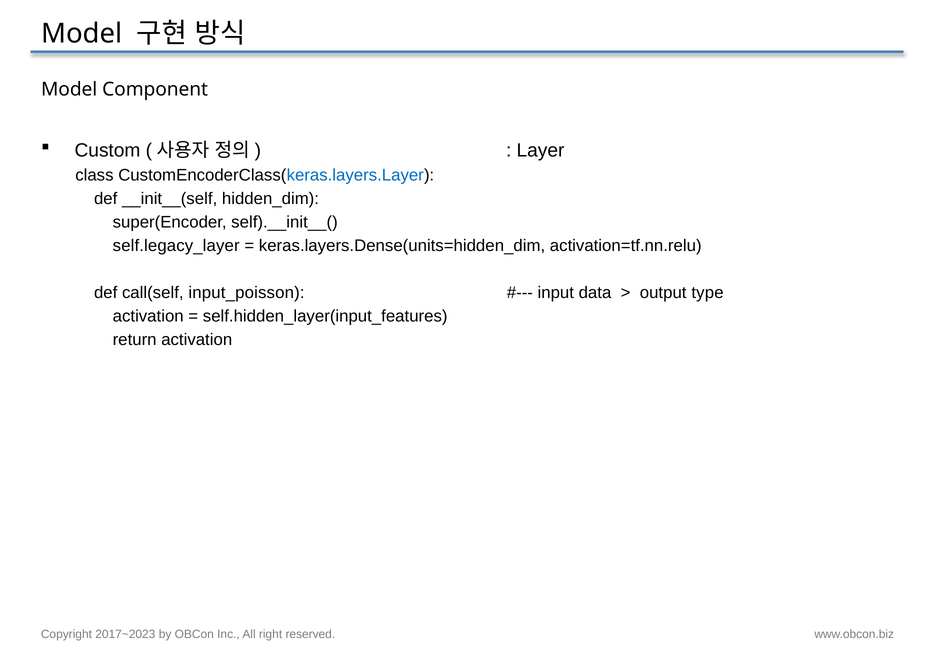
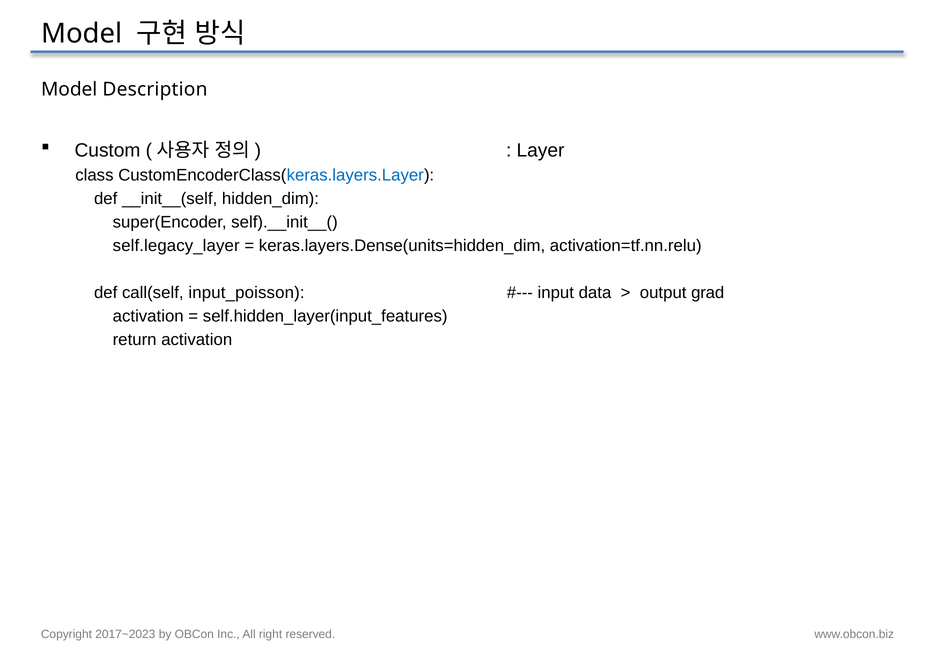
Component: Component -> Description (155, 89)
type: type -> grad (708, 293)
